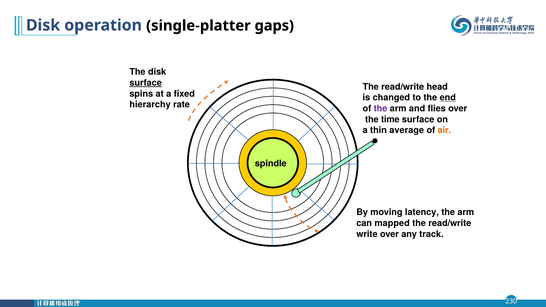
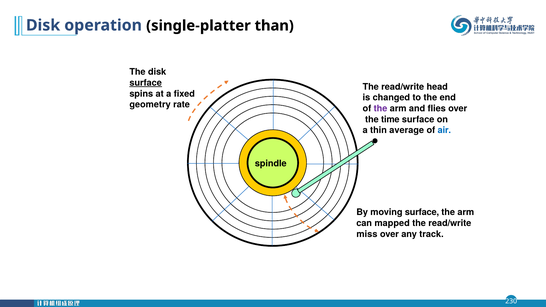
gaps: gaps -> than (274, 26)
end underline: present -> none (448, 98)
hierarchy: hierarchy -> geometry (150, 105)
air colour: orange -> blue (444, 130)
moving latency: latency -> surface (422, 212)
write: write -> miss (367, 234)
